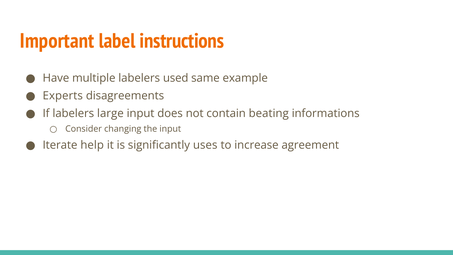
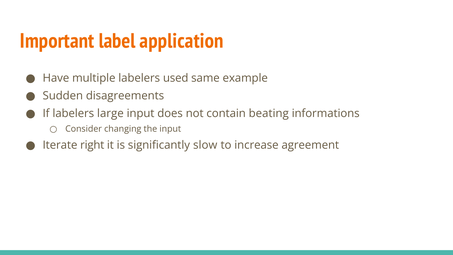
instructions: instructions -> application (182, 41)
Experts: Experts -> Sudden (63, 96)
help: help -> right (92, 145)
uses: uses -> slow (205, 145)
